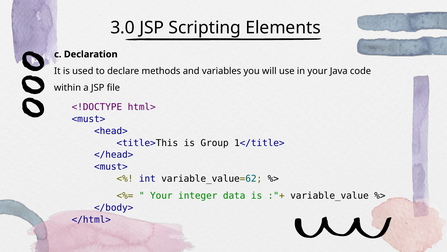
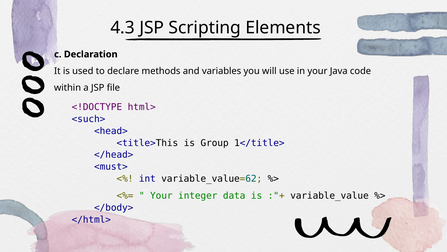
3.0: 3.0 -> 4.3 (123, 28)
<must>: <must> -> <such> (89, 119)
